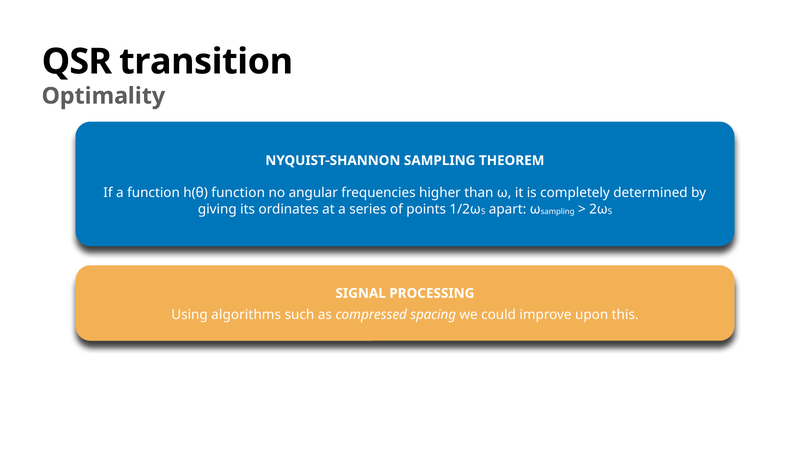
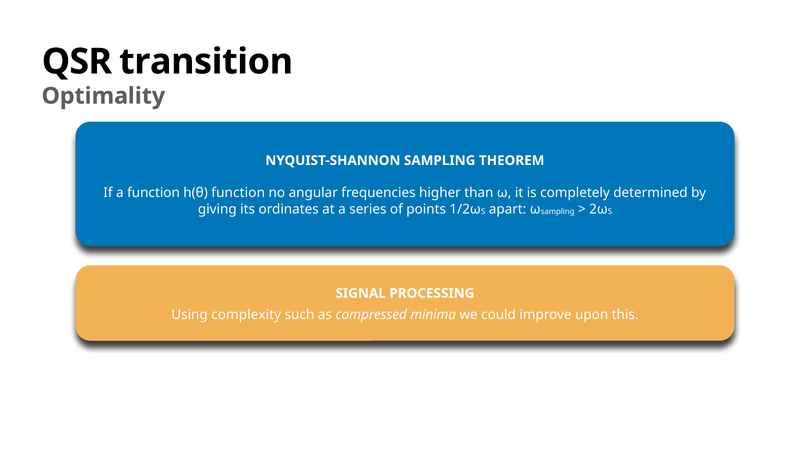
algorithms: algorithms -> complexity (246, 314)
spacing: spacing -> minima (433, 314)
